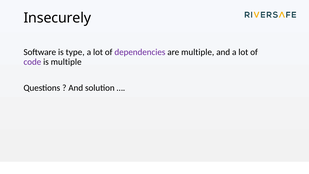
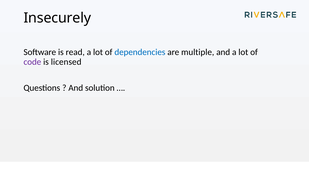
type: type -> read (75, 52)
dependencies colour: purple -> blue (140, 52)
is multiple: multiple -> licensed (66, 62)
